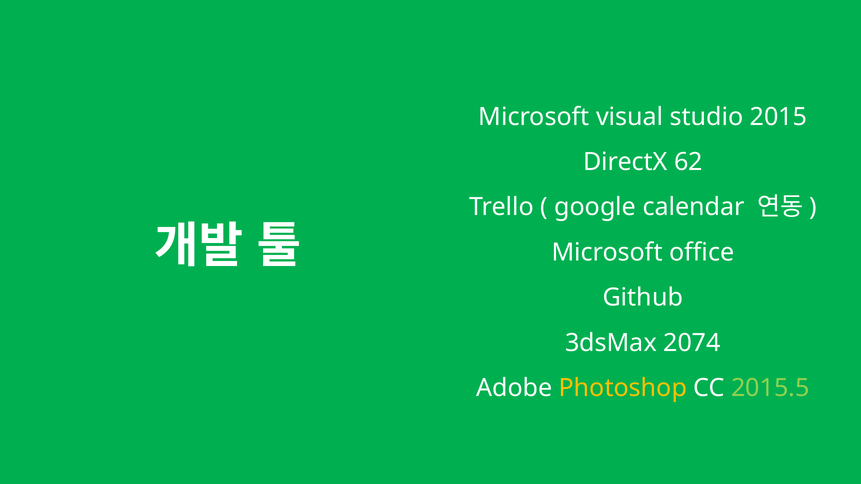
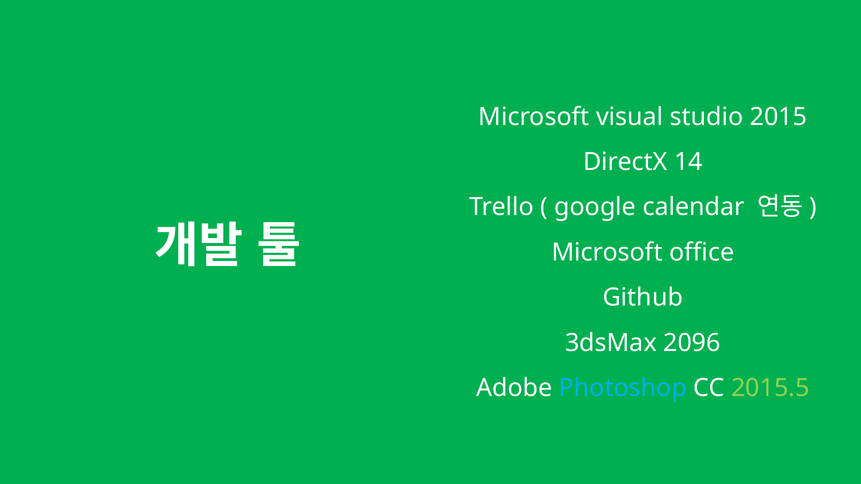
62: 62 -> 14 (688, 162)
2074: 2074 -> 2096 (692, 343)
Photoshop colour: yellow -> light blue (623, 388)
